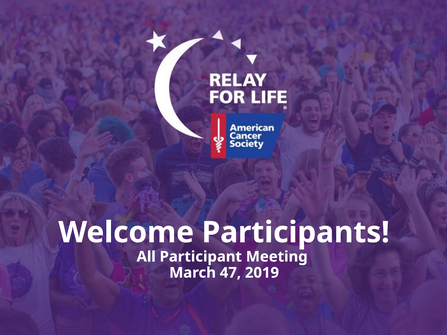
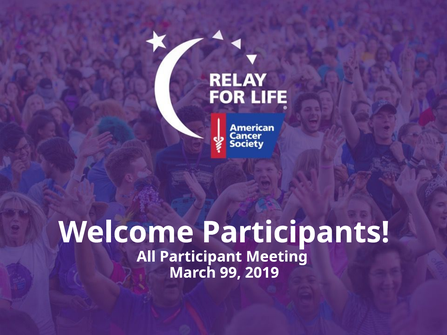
47: 47 -> 99 (230, 273)
